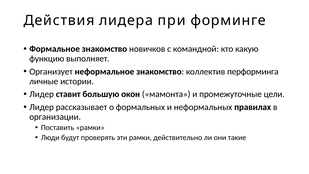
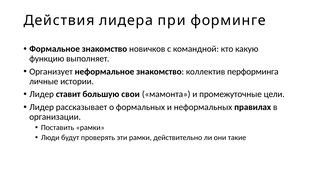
окон: окон -> свои (131, 94)
